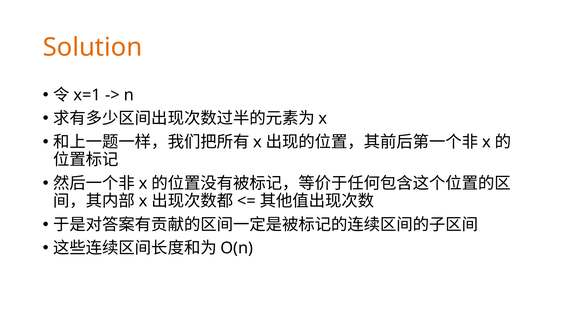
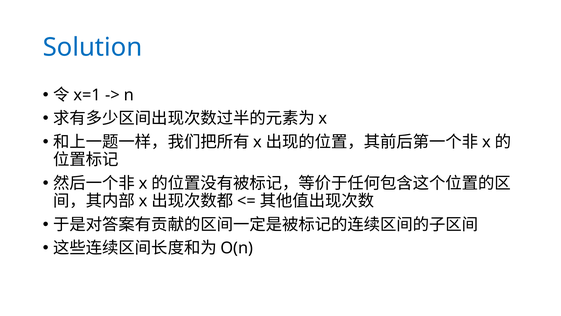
Solution colour: orange -> blue (93, 47)
